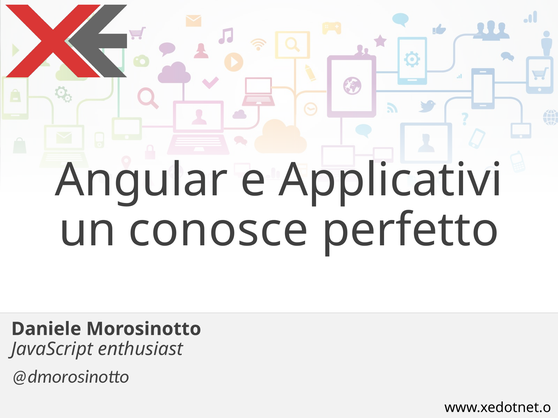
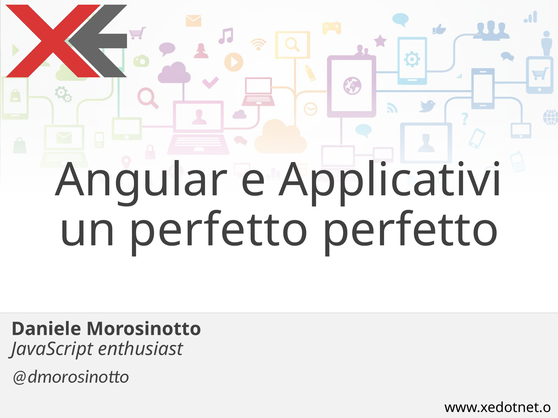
un conosce: conosce -> perfetto (219, 231)
